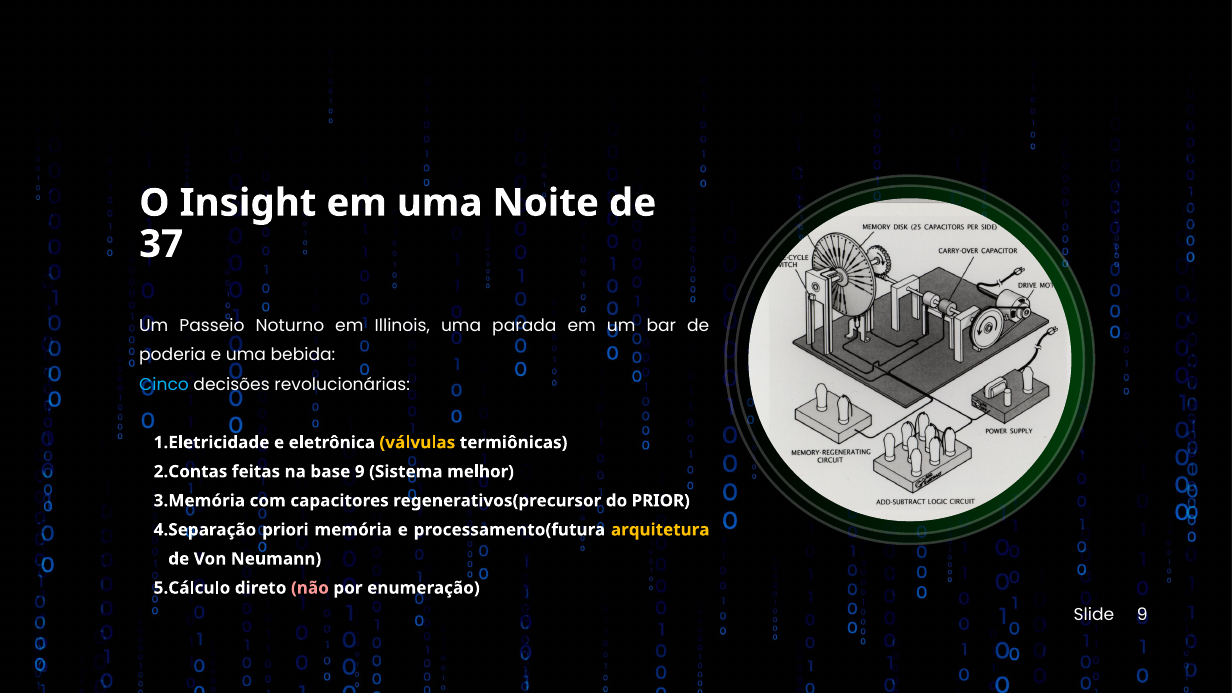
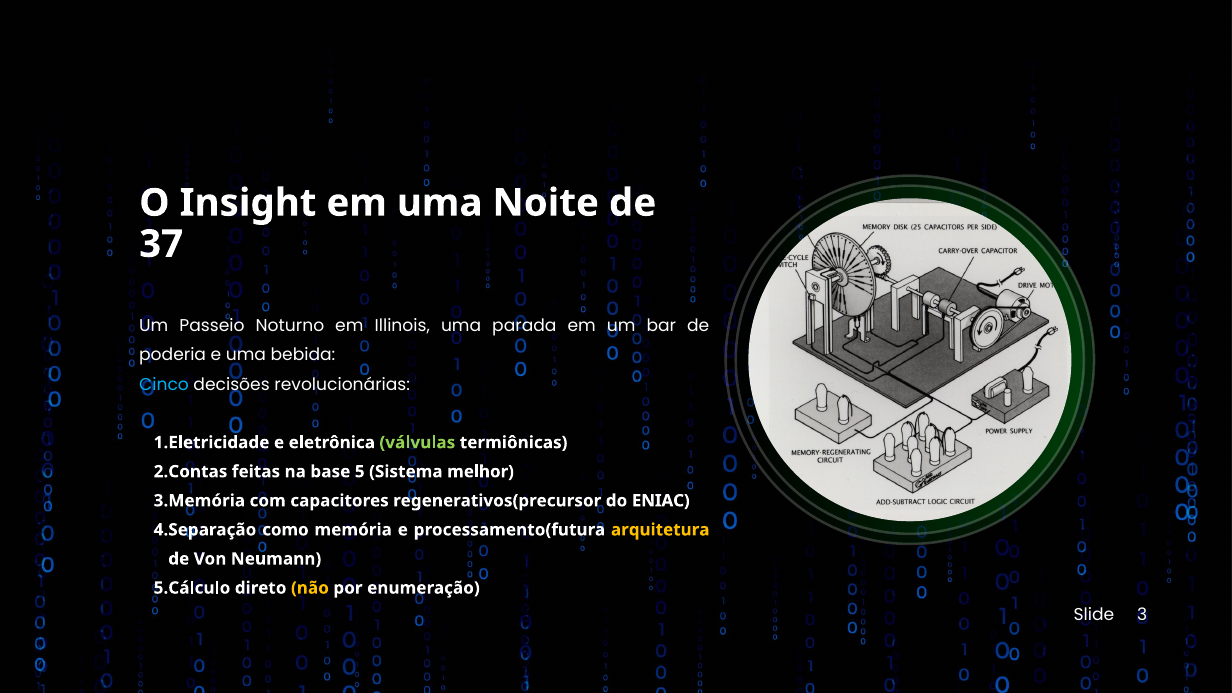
válvulas colour: yellow -> light green (417, 443)
base 9: 9 -> 5 (360, 472)
PRIOR: PRIOR -> ENIAC (661, 501)
priori: priori -> como (285, 530)
não colour: pink -> yellow (310, 588)
Slide 9: 9 -> 3 (1142, 615)
